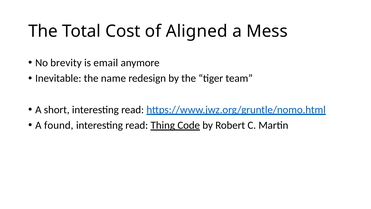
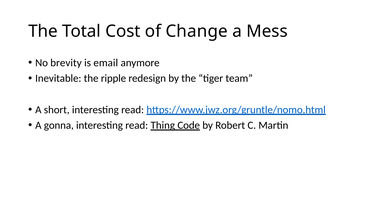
Aligned: Aligned -> Change (197, 31)
name: name -> ripple (114, 78)
found: found -> gonna (59, 125)
